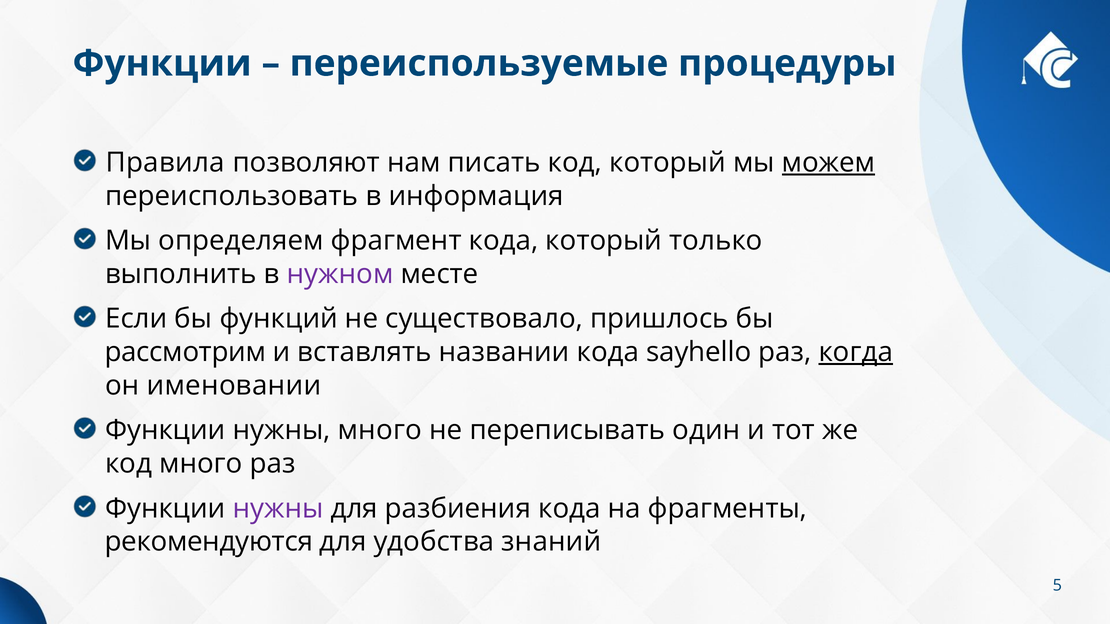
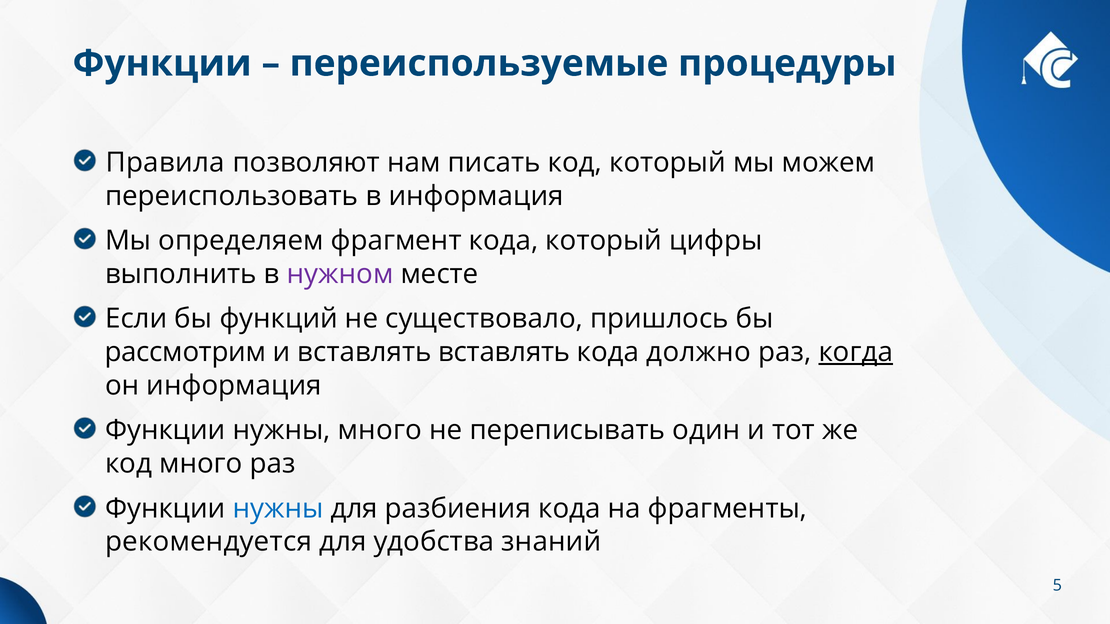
можем underline: present -> none (829, 163)
только: только -> цифры (716, 241)
вставлять названии: названии -> вставлять (504, 352)
sayhello: sayhello -> должно (699, 352)
он именовании: именовании -> информация (234, 386)
нужны colour: purple -> blue (278, 509)
рекомендуются: рекомендуются -> рекомендуется (209, 542)
